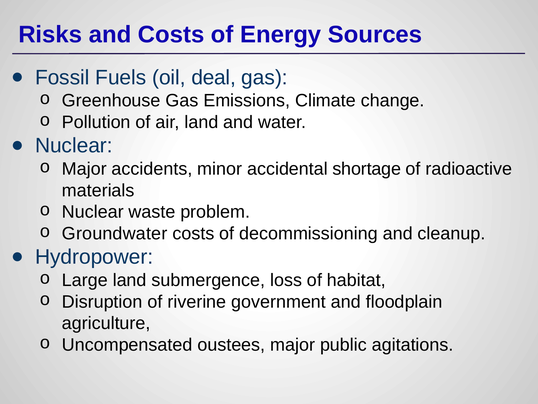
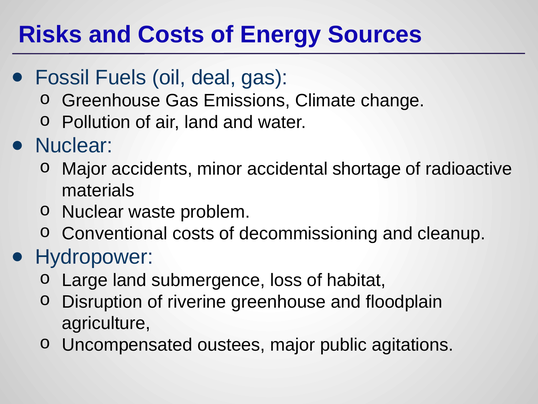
Groundwater: Groundwater -> Conventional (115, 233)
riverine government: government -> greenhouse (279, 301)
